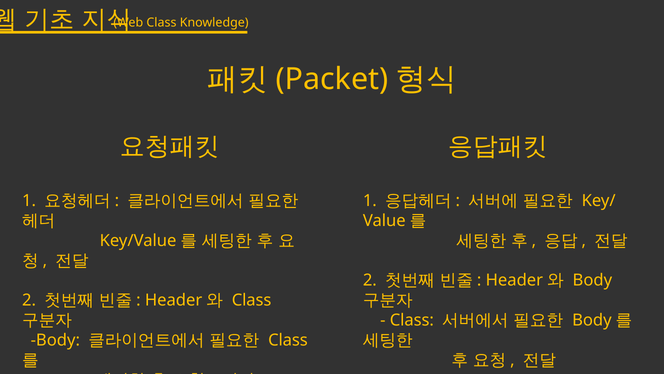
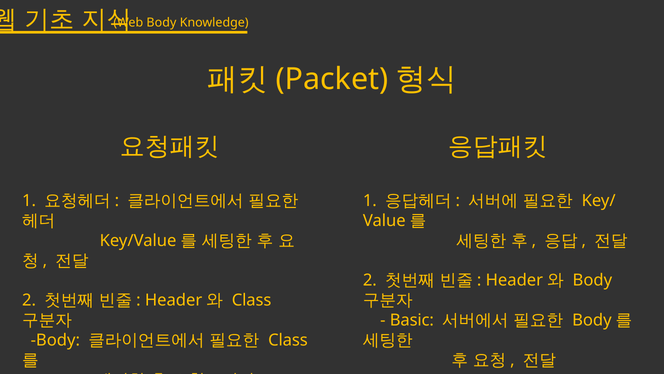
Class: Class -> Body (161, 22)
Class: Class -> Basic (412, 320)
